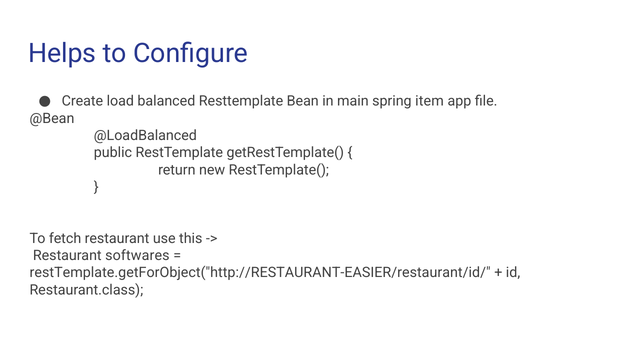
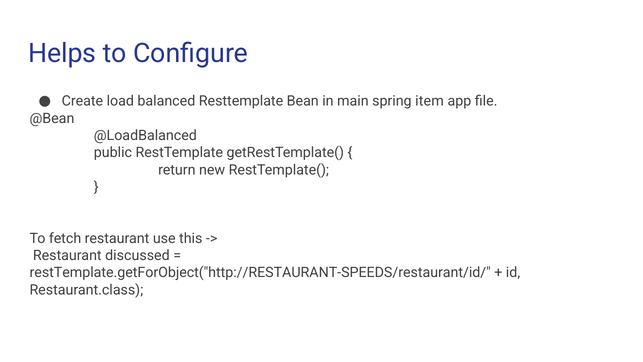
softwares: softwares -> discussed (137, 255)
restTemplate.getForObject("http://RESTAURANT-EASIER/restaurant/id/: restTemplate.getForObject("http://RESTAURANT-EASIER/restaurant/id/ -> restTemplate.getForObject("http://RESTAURANT-SPEEDS/restaurant/id/ (260, 273)
